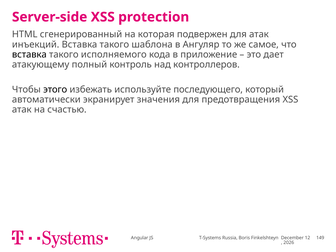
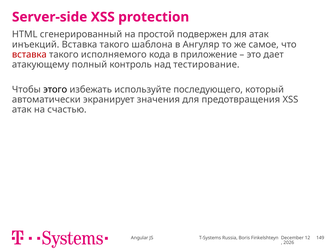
которая: которая -> простой (156, 34)
вставка colour: black -> red (29, 55)
контроллеров: контроллеров -> тестирование (206, 65)
